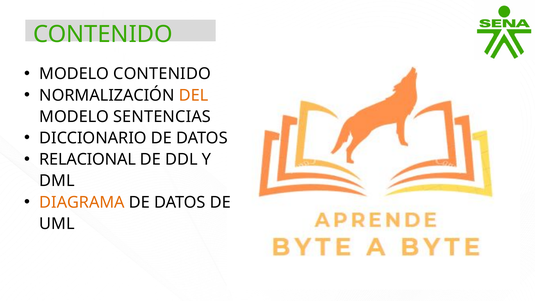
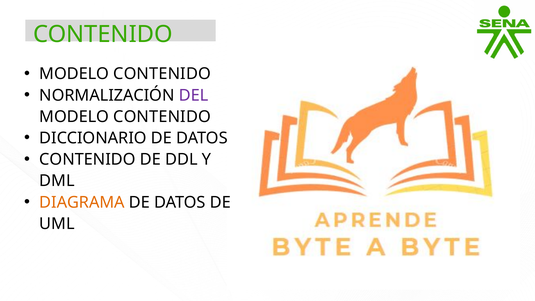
DEL colour: orange -> purple (194, 95)
SENTENCIAS: SENTENCIAS -> CONTENIDO (162, 117)
RELACIONAL: RELACIONAL -> CONTENIDO (87, 159)
